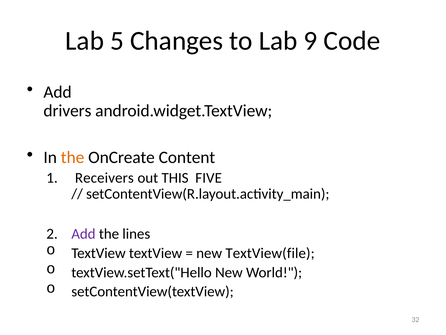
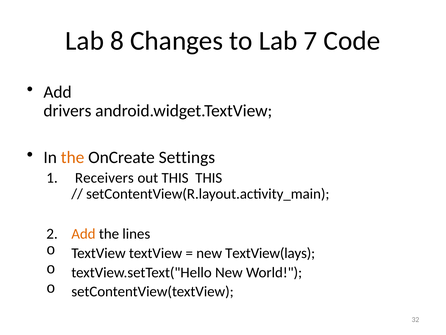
5: 5 -> 8 (117, 41)
9: 9 -> 7 (311, 41)
Content: Content -> Settings (187, 157)
THIS FIVE: FIVE -> THIS (209, 178)
Add colour: purple -> orange (83, 234)
TextView(file: TextView(file -> TextView(lays (270, 253)
